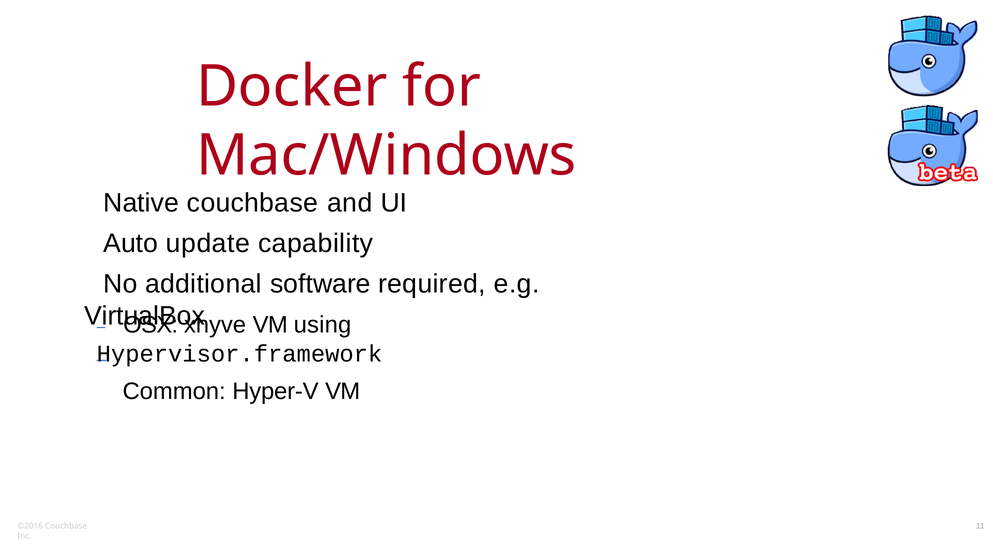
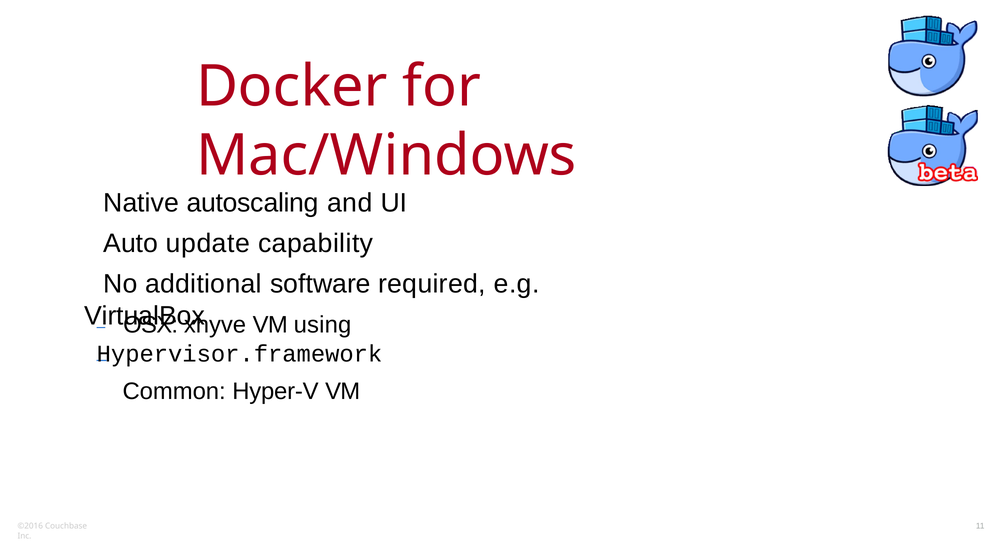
couchbase: couchbase -> autoscaling (253, 203)
